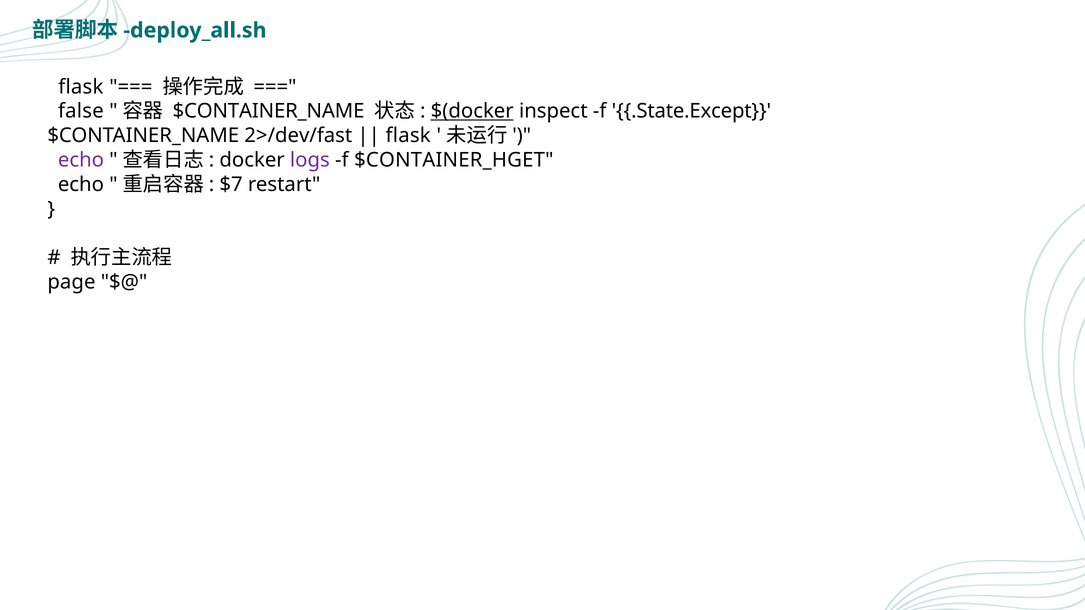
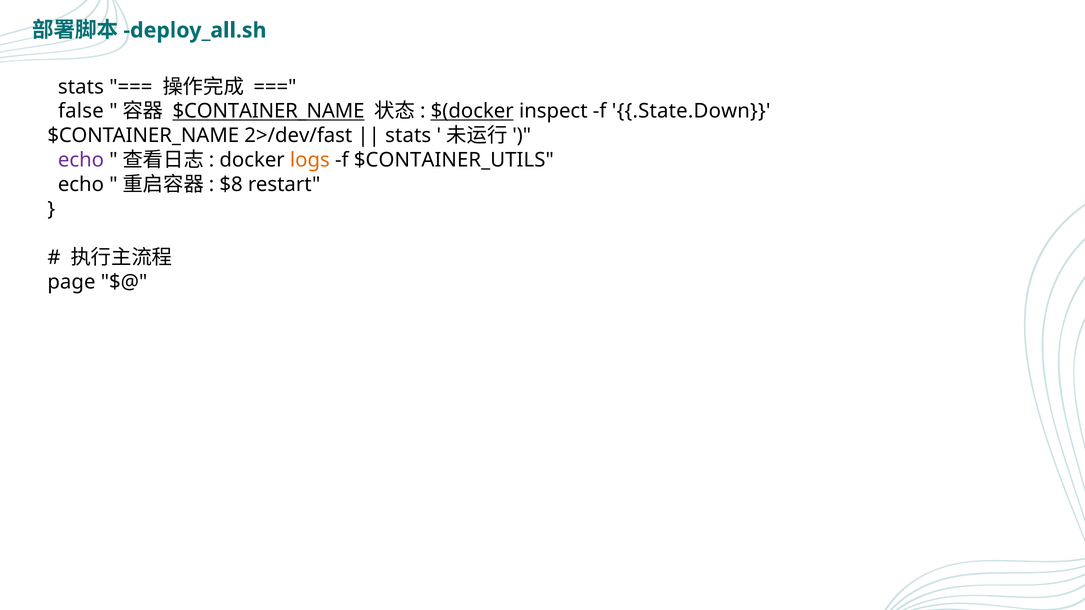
flask: flask -> stats (81, 87)
$CONTAINER_NAME underline: none -> present (268, 111)
.State.Except: .State.Except -> .State.Down (691, 111)
flask: flask -> stats (408, 136)
logs colour: purple -> orange (310, 160)
$CONTAINER_HGET: $CONTAINER_HGET -> $CONTAINER_UTILS (454, 160)
$7: $7 -> $8 (231, 185)
